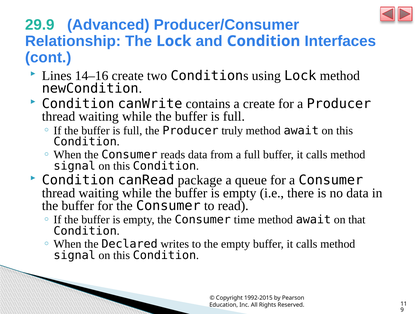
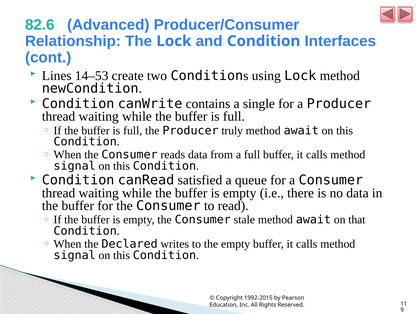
29.9: 29.9 -> 82.6 (40, 25)
14–16: 14–16 -> 14–53 (92, 76)
a create: create -> single (259, 104)
package: package -> satisfied (200, 180)
time: time -> stale (244, 220)
